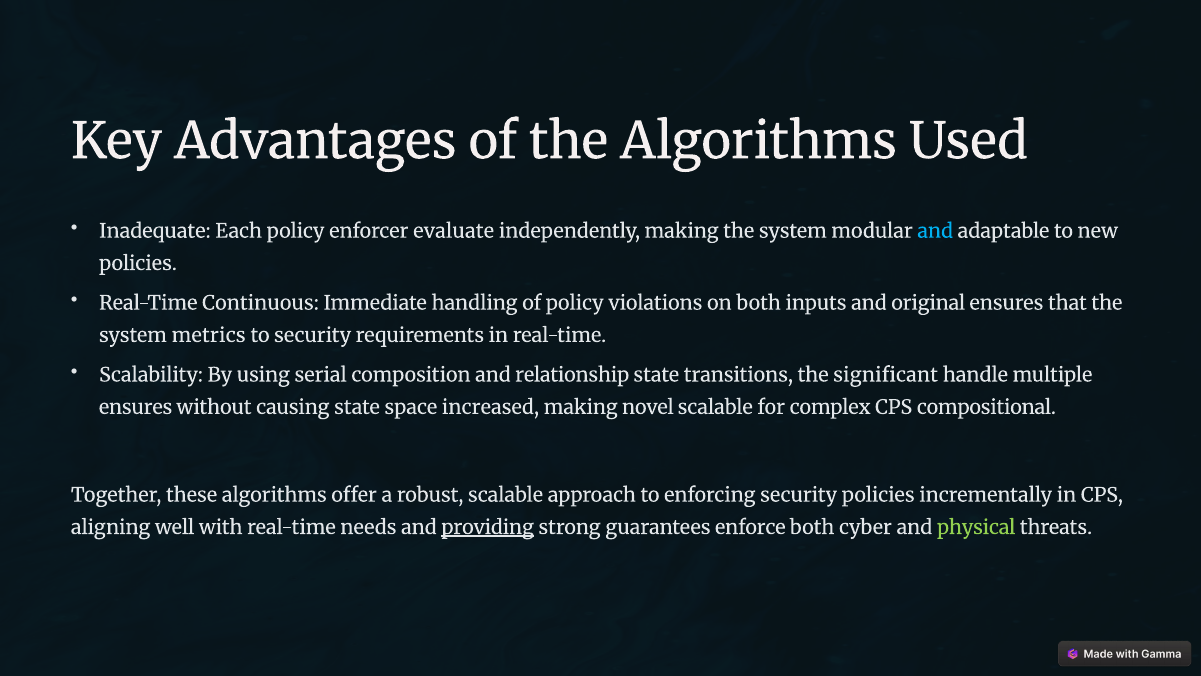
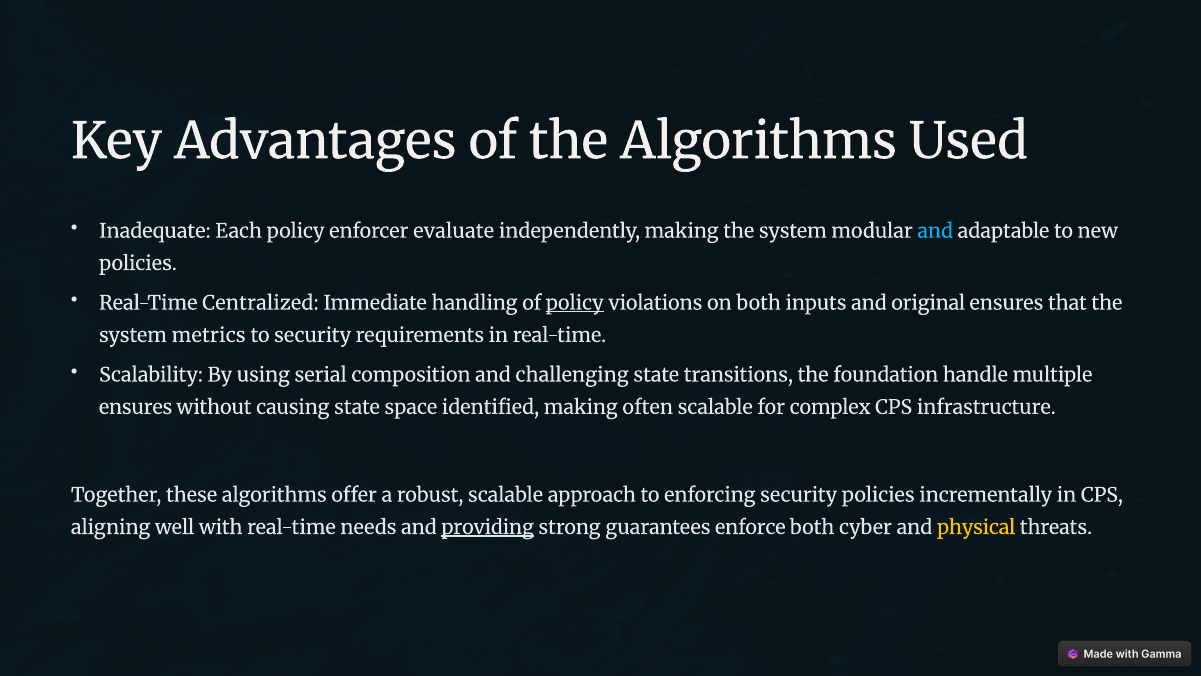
Continuous: Continuous -> Centralized (260, 303)
policy underline: none -> present (575, 303)
relationship: relationship -> challenging (572, 375)
significant: significant -> foundation (886, 375)
increased: increased -> identified (490, 407)
novel: novel -> often (648, 407)
compositional: compositional -> infrastructure (986, 407)
physical colour: light green -> yellow (976, 527)
